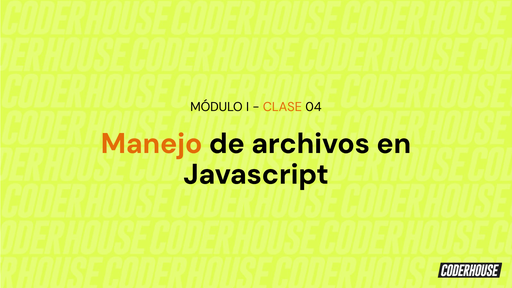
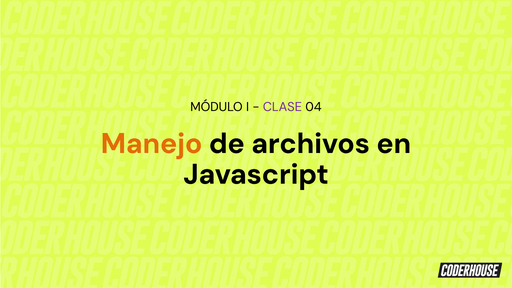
CLASE colour: orange -> purple (282, 107)
